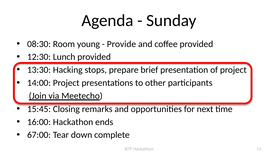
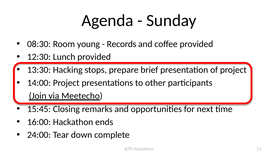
Provide: Provide -> Records (122, 44)
67:00: 67:00 -> 24:00 (39, 135)
